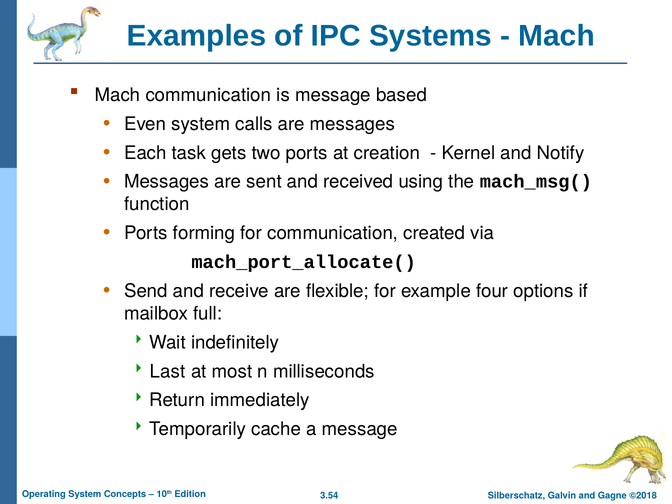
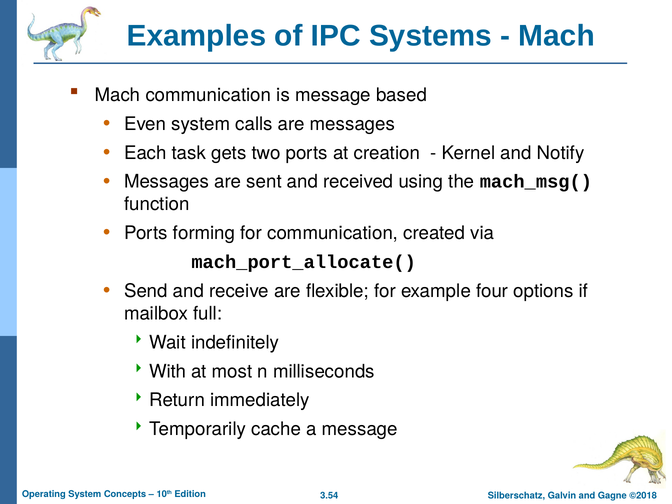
Last: Last -> With (168, 371)
